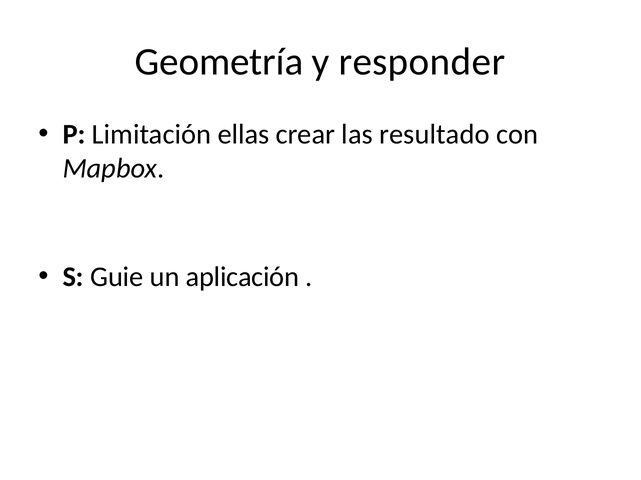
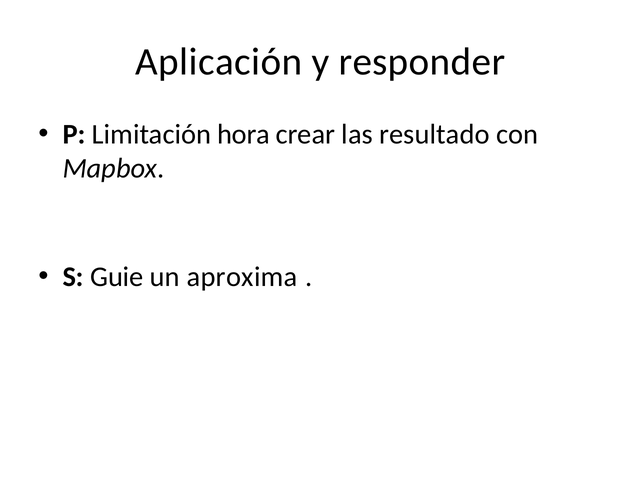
Geometría: Geometría -> Aplicación (219, 62)
ellas: ellas -> hora (244, 134)
aplicación: aplicación -> aproxima (242, 277)
